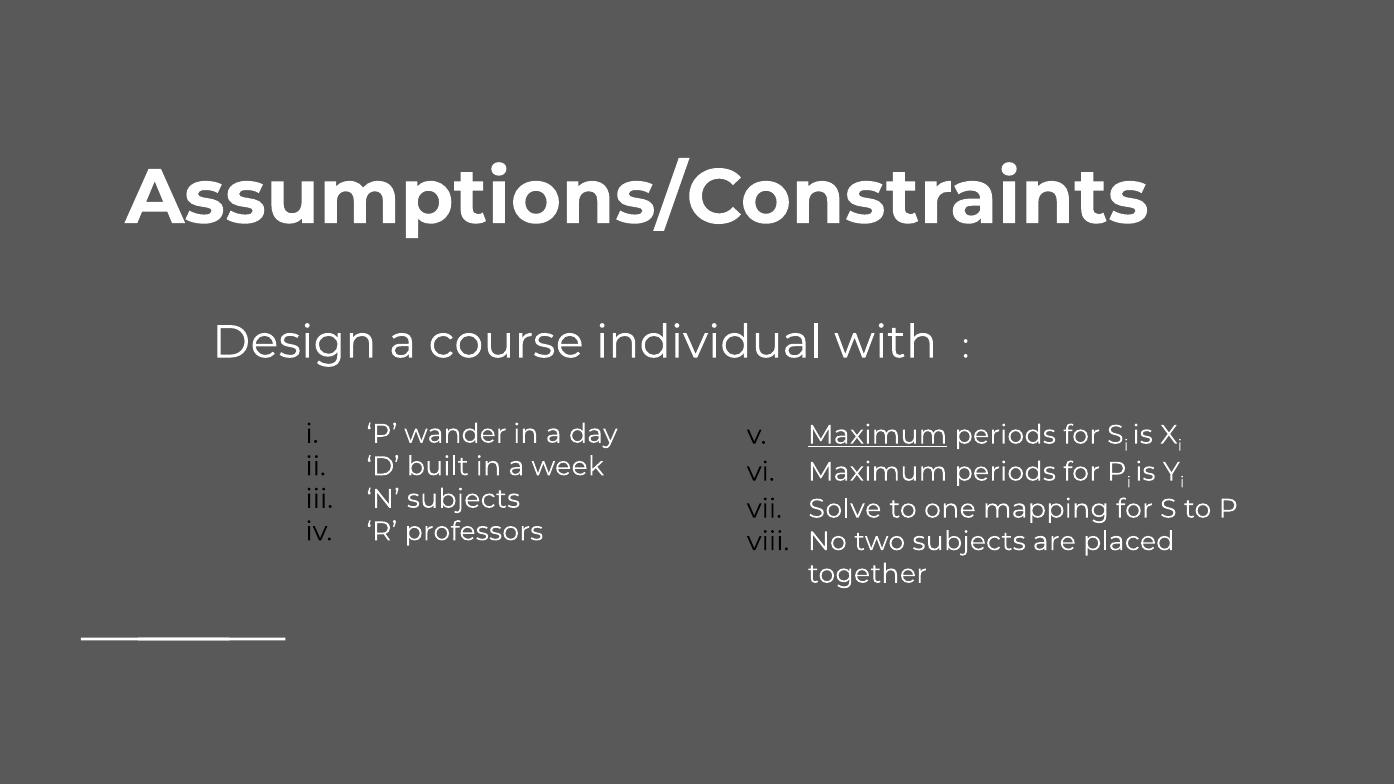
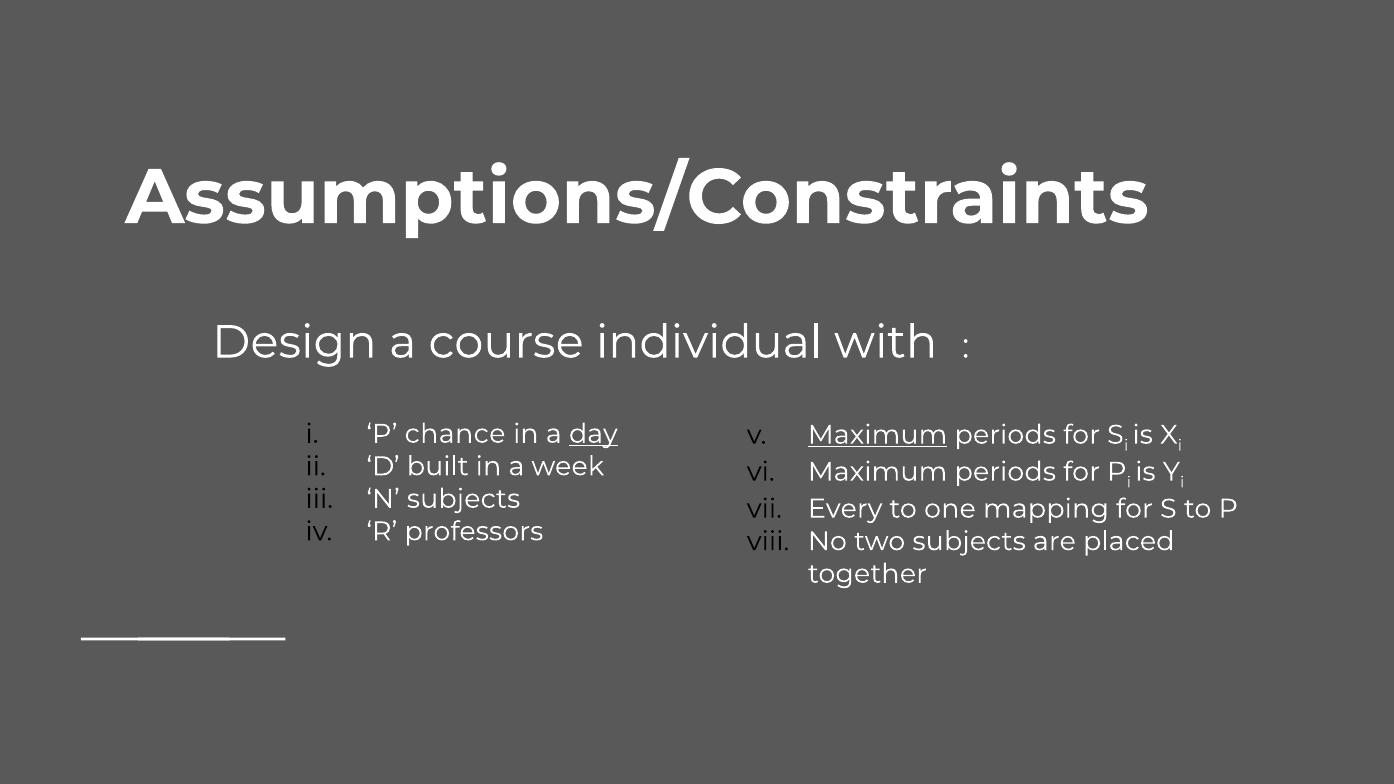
wander: wander -> chance (455, 434)
day underline: none -> present (593, 434)
Solve: Solve -> Every (845, 509)
